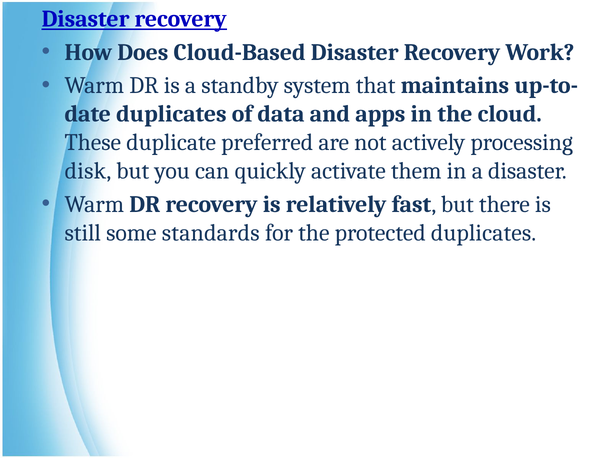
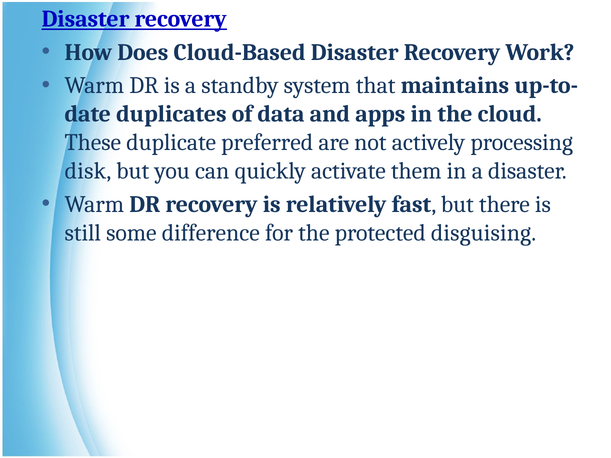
standards: standards -> difference (211, 233)
protected duplicates: duplicates -> disguising (484, 233)
